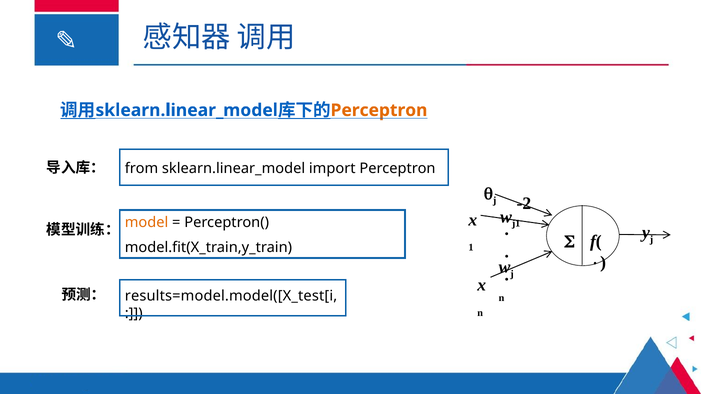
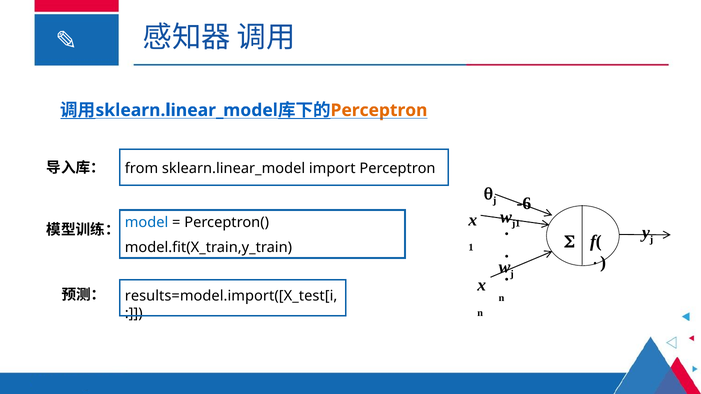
-2: -2 -> -6 (524, 204)
model colour: orange -> blue (147, 223)
results=model.model([X_test[i: results=model.model([X_test[i -> results=model.import([X_test[i (231, 296)
